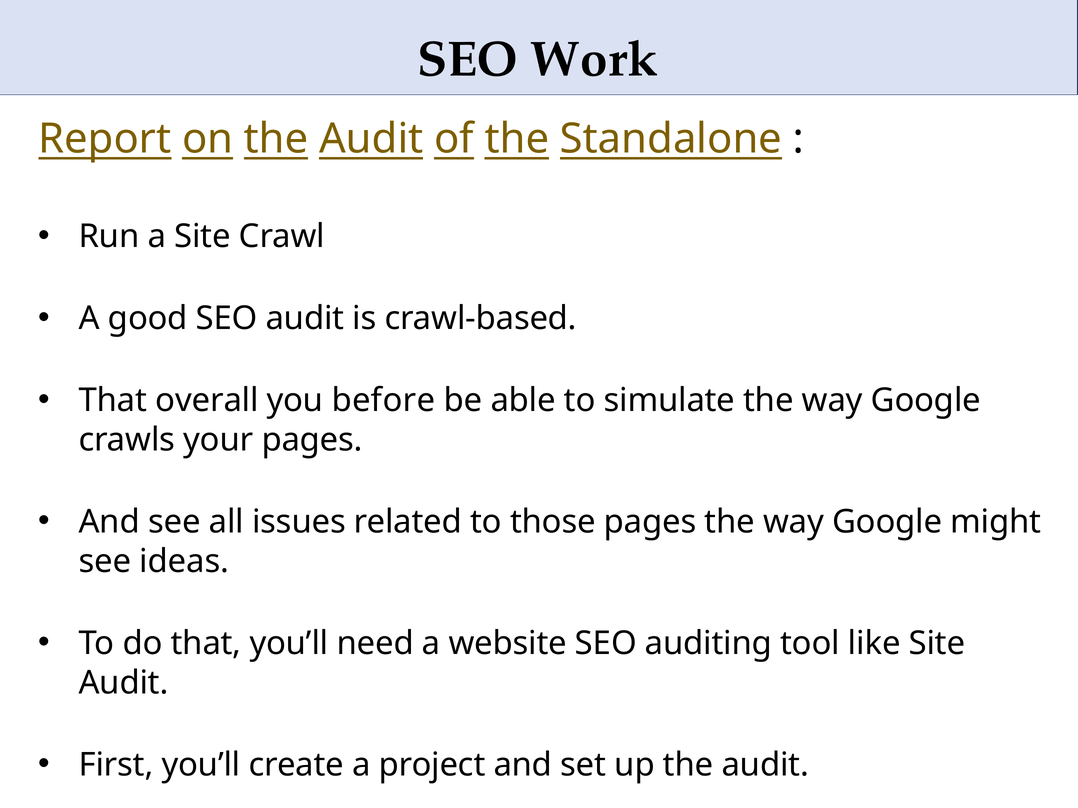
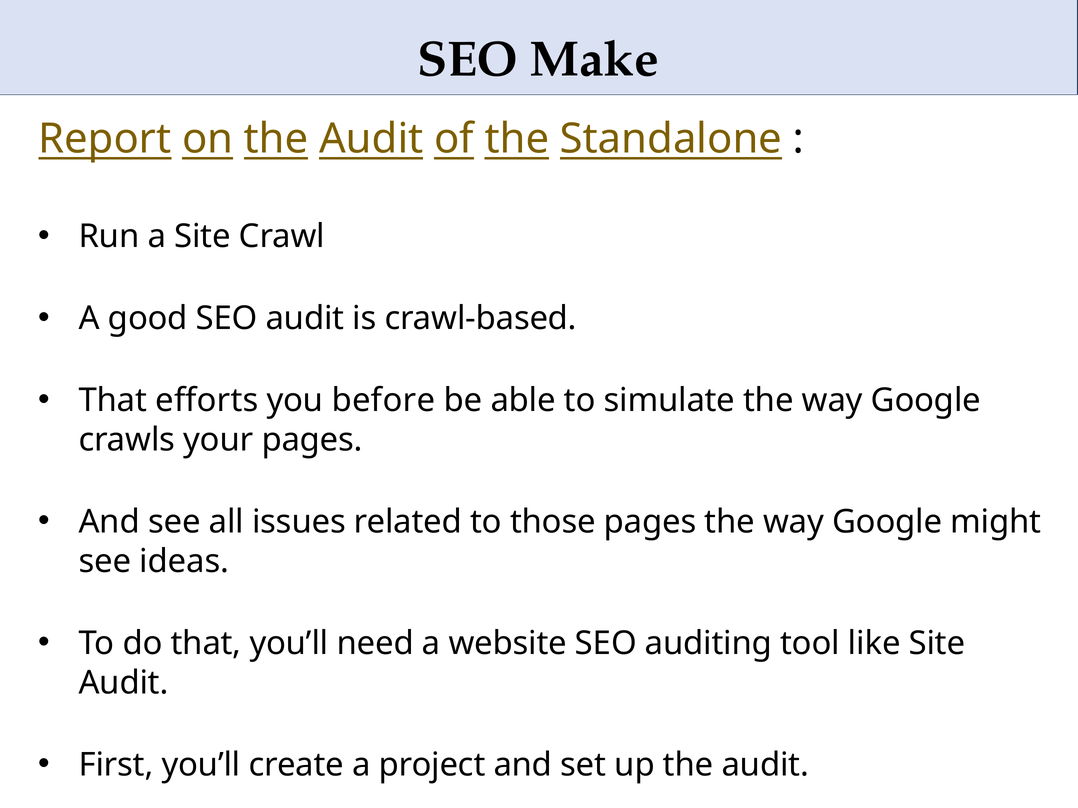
Work: Work -> Make (594, 60)
overall: overall -> efforts (207, 401)
